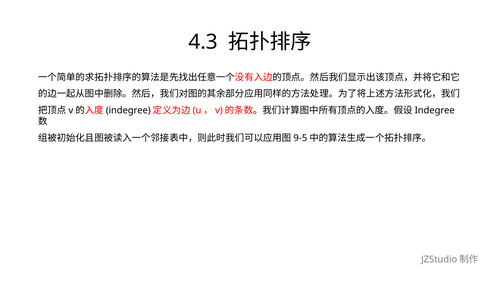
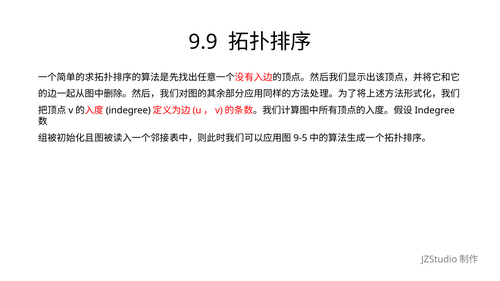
4.3: 4.3 -> 9.9 (203, 42)
